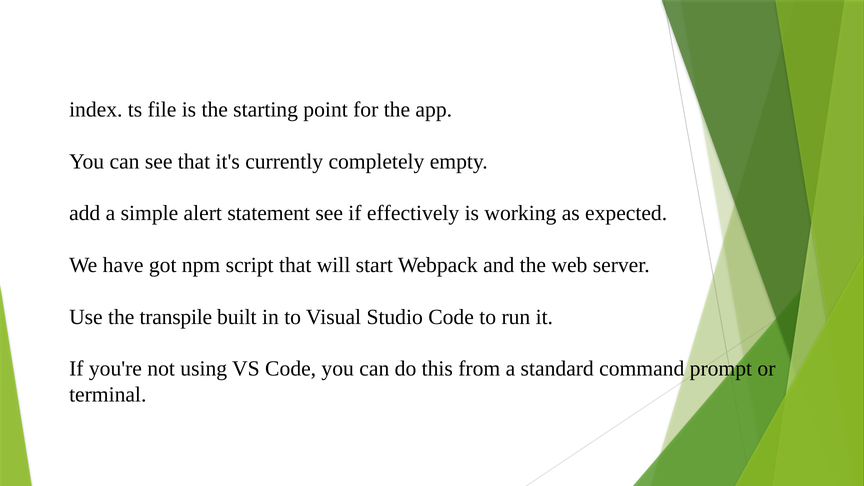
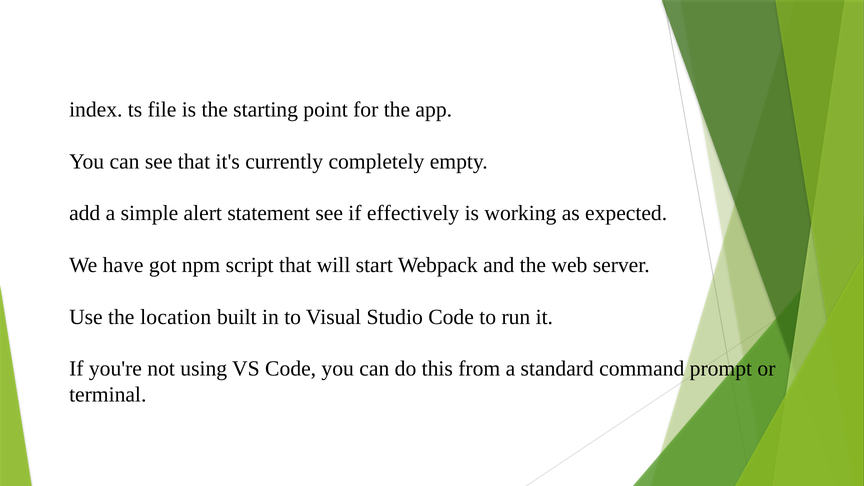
transpile: transpile -> location (176, 317)
